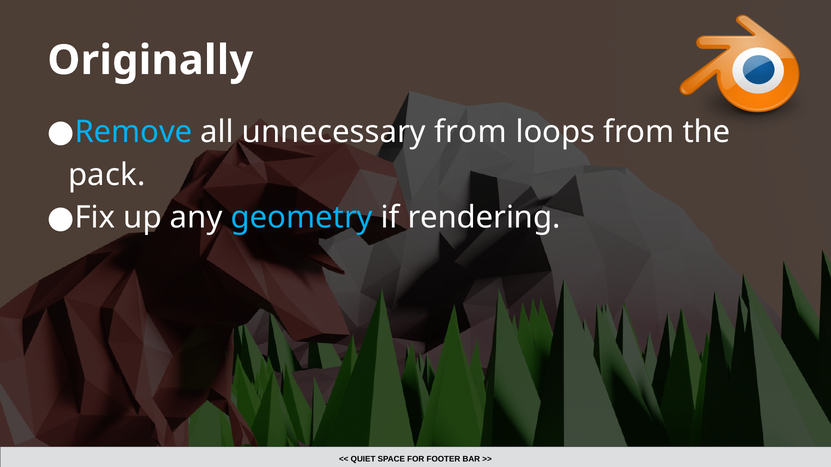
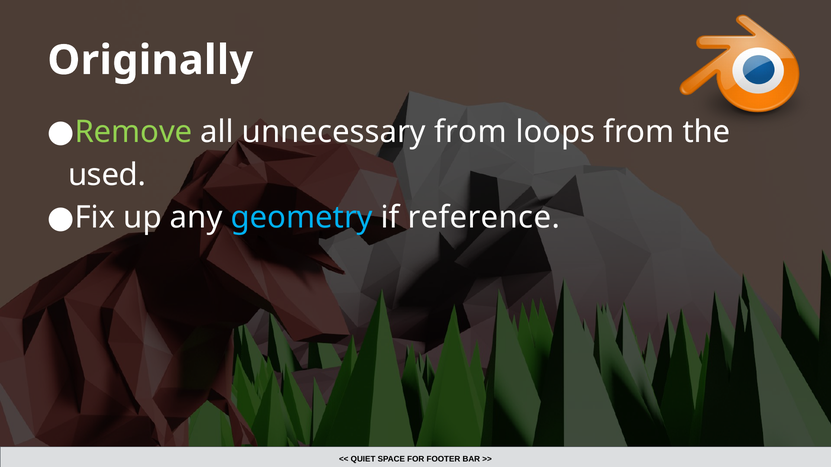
Remove colour: light blue -> light green (133, 132)
pack: pack -> used (107, 175)
rendering: rendering -> reference (484, 218)
